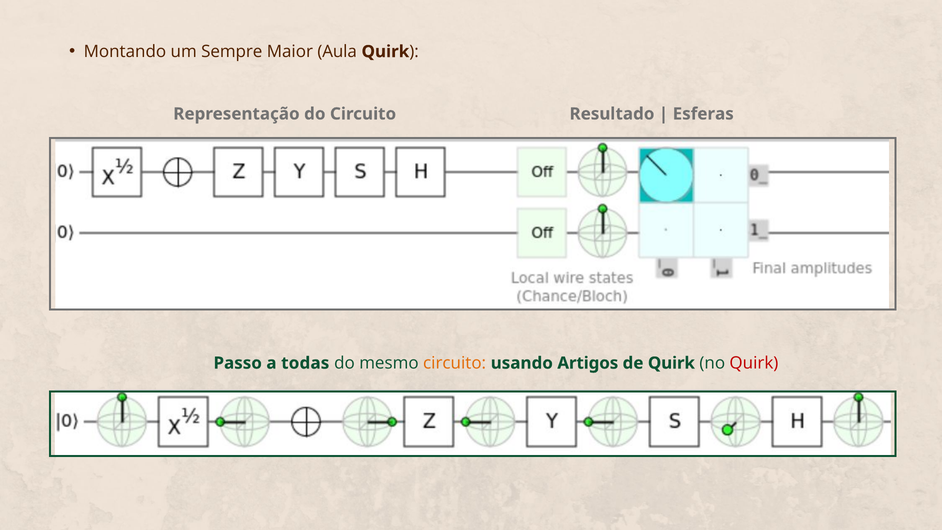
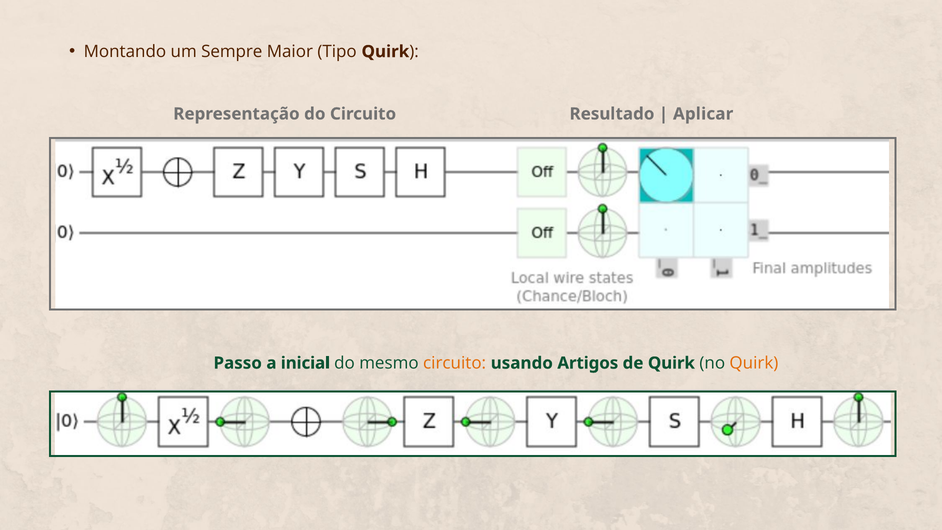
Aula: Aula -> Tipo (337, 52)
Esferas: Esferas -> Aplicar (703, 114)
todas: todas -> inicial (305, 363)
Quirk colour: red -> orange (754, 363)
